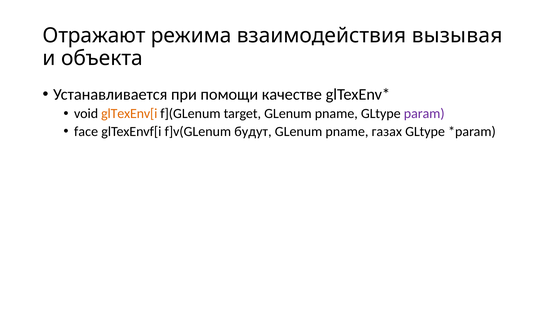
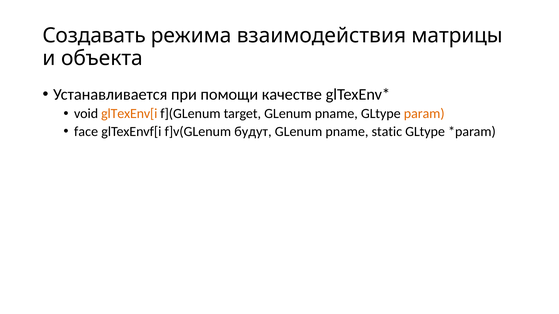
Отражают: Отражают -> Создавать (94, 36)
вызывая: вызывая -> матрицы (457, 36)
param colour: purple -> orange (424, 114)
газах: газах -> static (387, 132)
